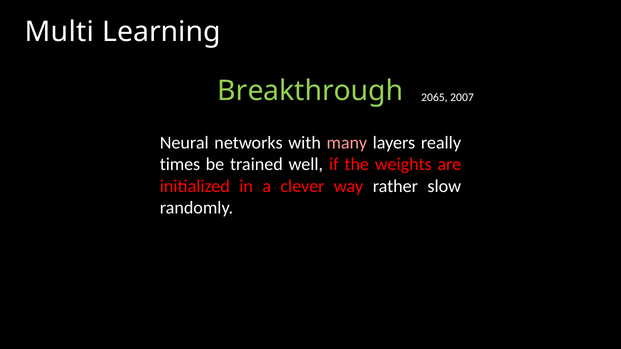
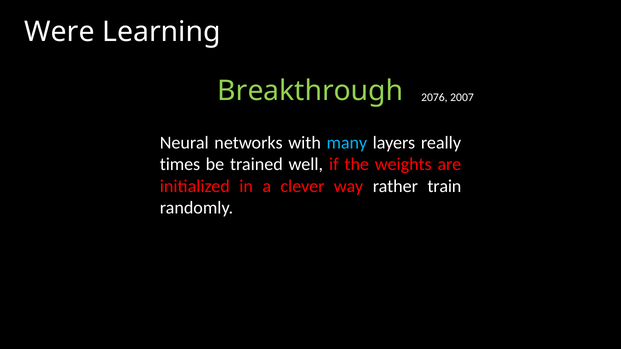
Multi: Multi -> Were (60, 32)
2065: 2065 -> 2076 (434, 98)
many colour: pink -> light blue (347, 143)
slow: slow -> train (444, 186)
